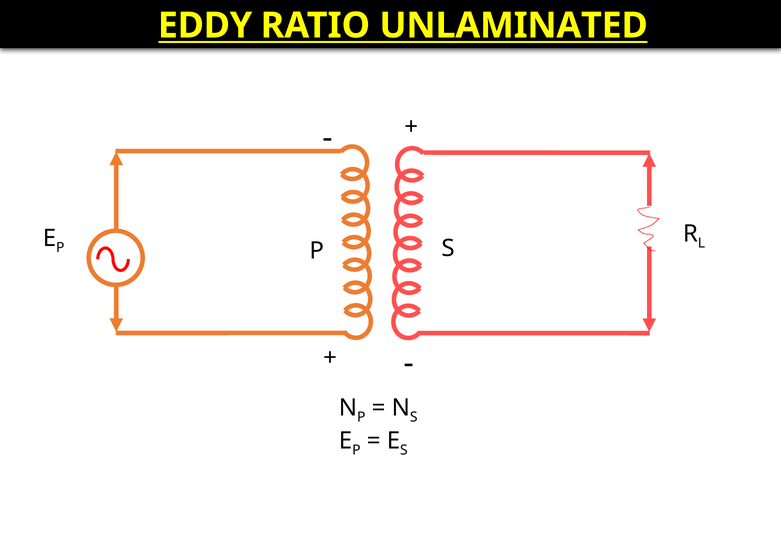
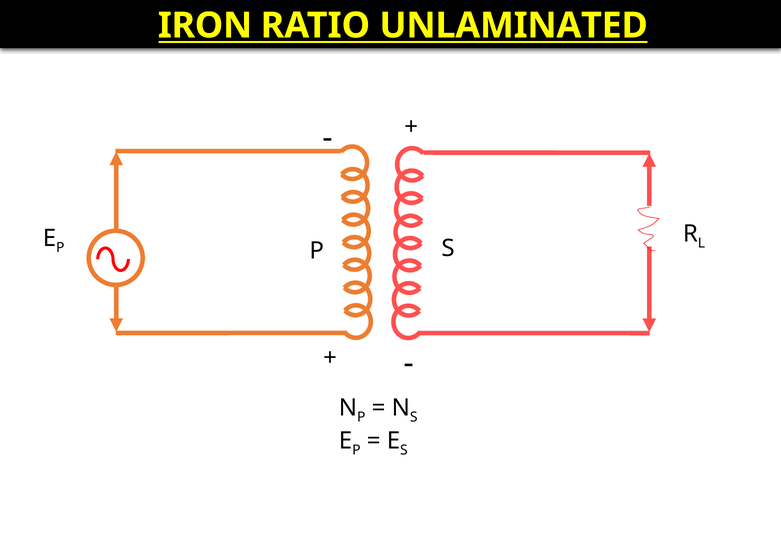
EDDY: EDDY -> IRON (205, 26)
